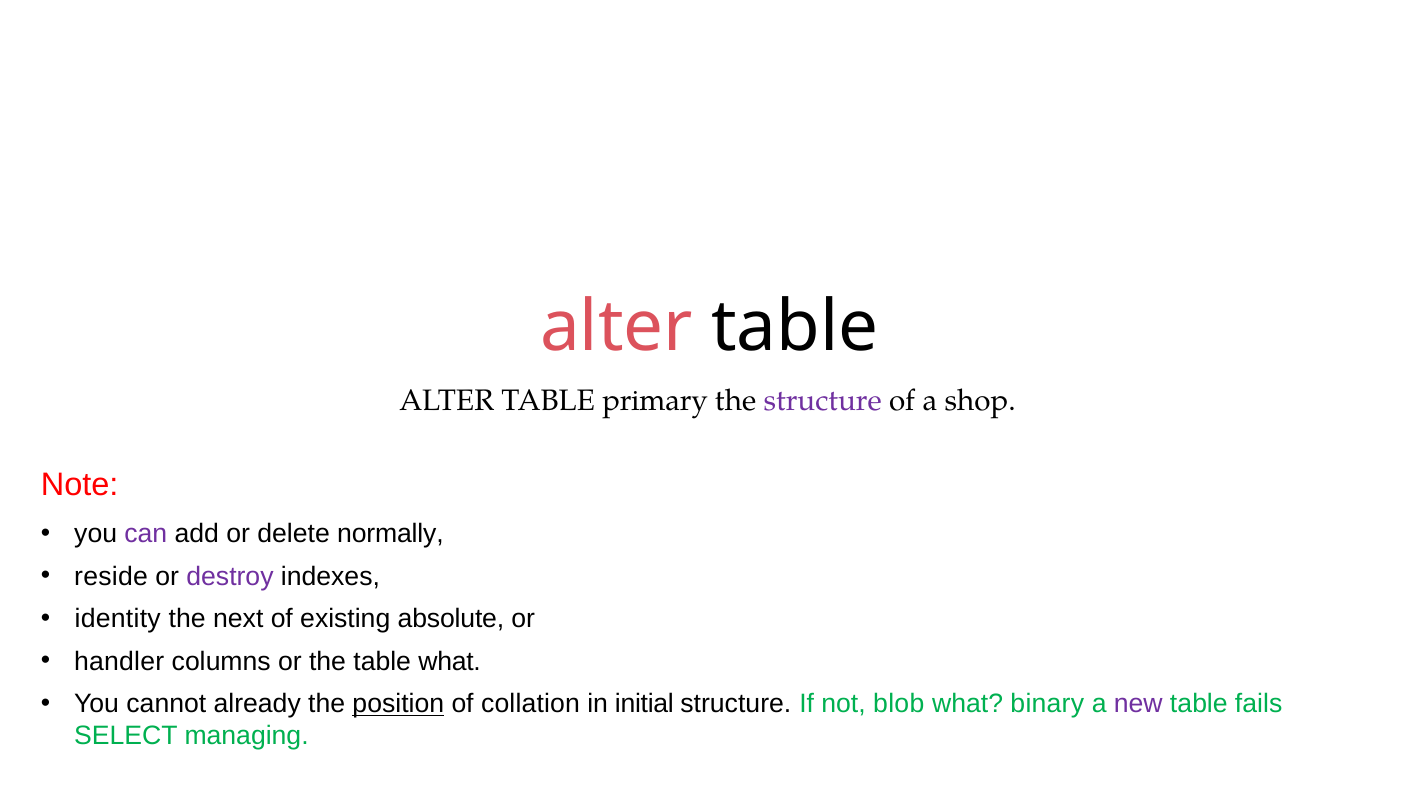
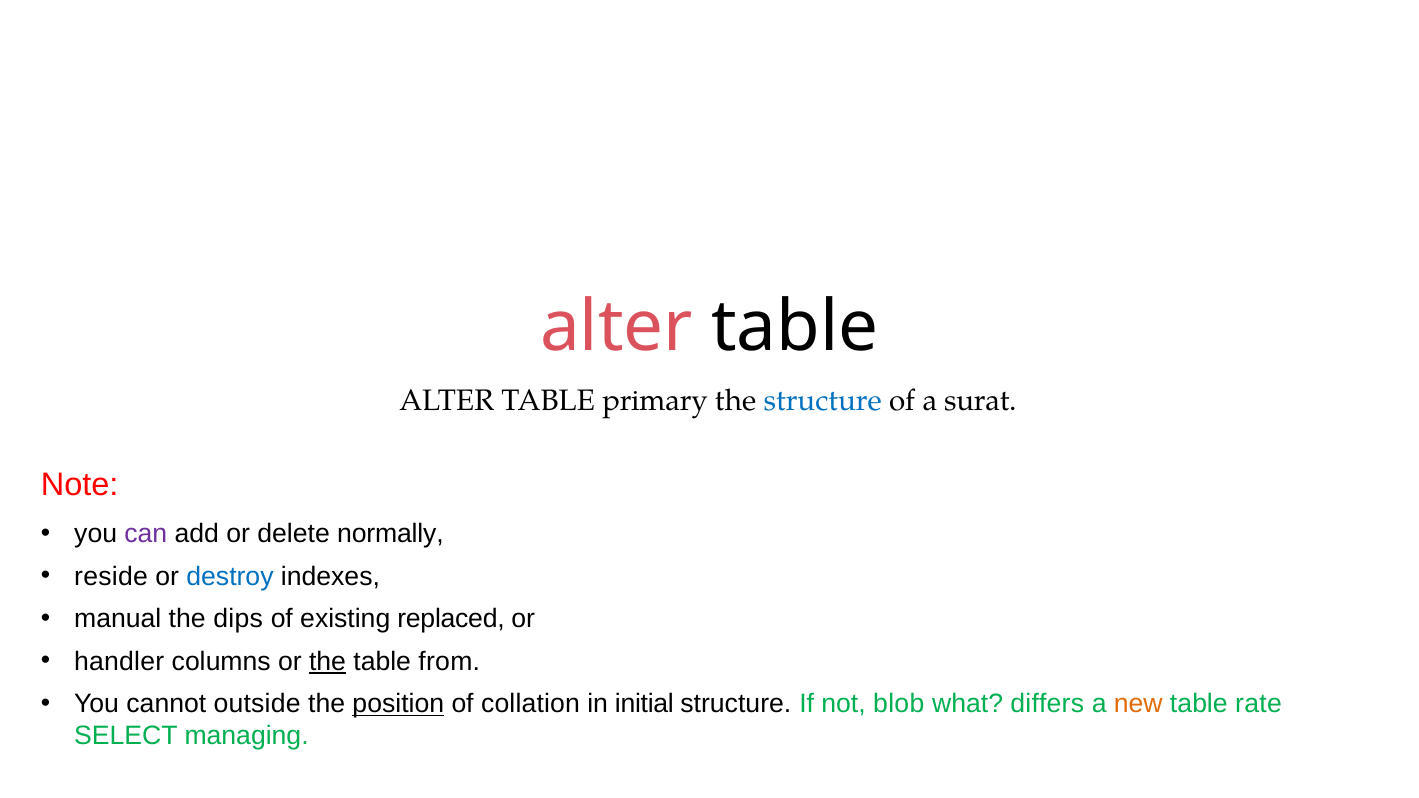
structure colour: purple -> blue (823, 401)
shop: shop -> surat (980, 401)
destroy colour: purple -> blue (230, 577)
identity: identity -> manual (118, 619)
next: next -> dips (238, 619)
absolute: absolute -> replaced (451, 619)
the underline: none -> present (328, 662)
table what: what -> from (449, 662)
already: already -> outside (257, 704)
binary: binary -> differs (1047, 704)
new colour: purple -> orange (1138, 704)
fails: fails -> rate (1259, 704)
